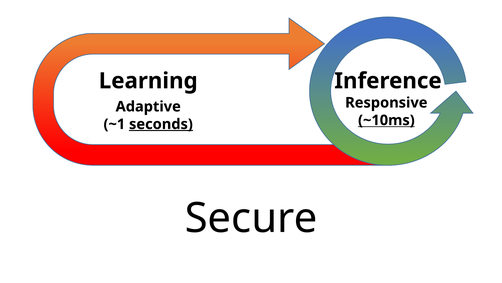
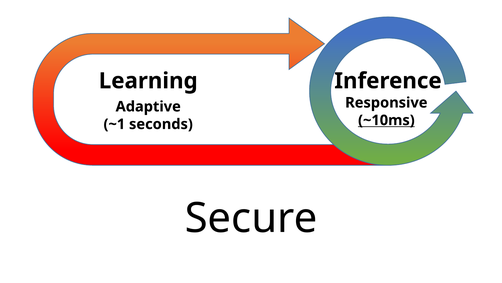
seconds underline: present -> none (161, 124)
